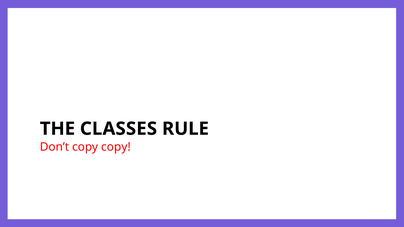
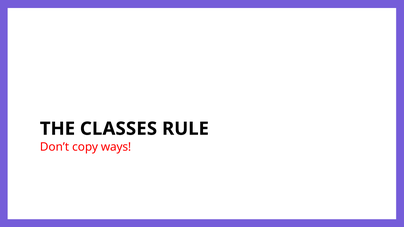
copy copy: copy -> ways (116, 147)
